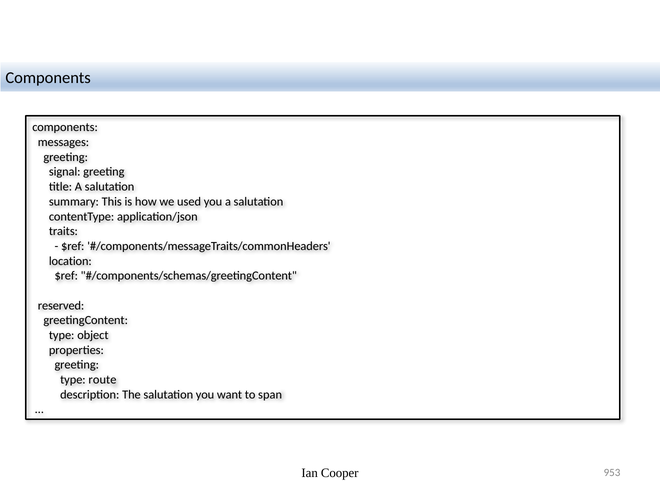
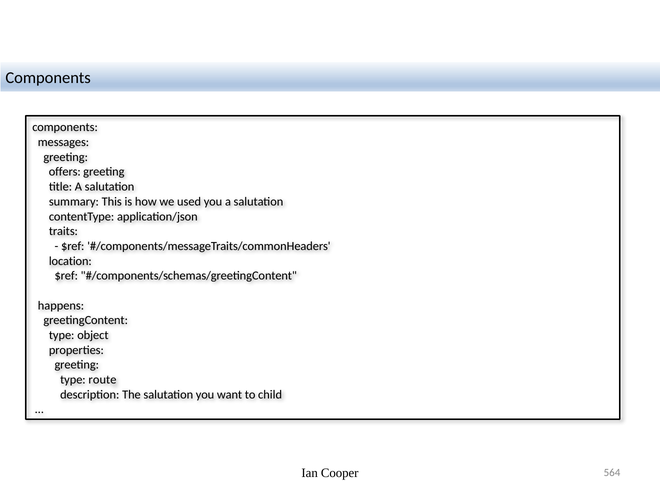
signal: signal -> offers (65, 172)
reserved: reserved -> happens (61, 305)
span: span -> child (270, 394)
953: 953 -> 564 (612, 473)
